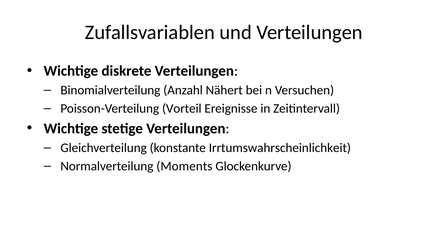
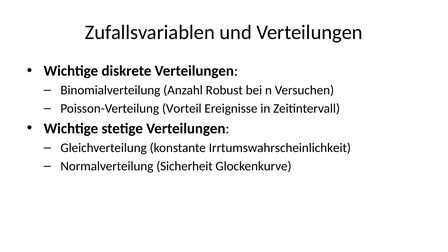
Nähert: Nähert -> Robust (224, 90)
Moments: Moments -> Sicherheit (184, 166)
